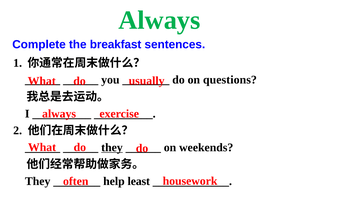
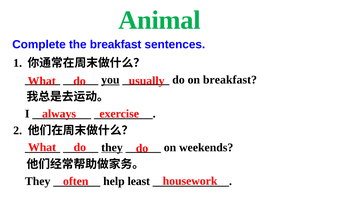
Always: Always -> Animal (160, 20)
you underline: none -> present (110, 80)
on questions: questions -> breakfast (230, 80)
